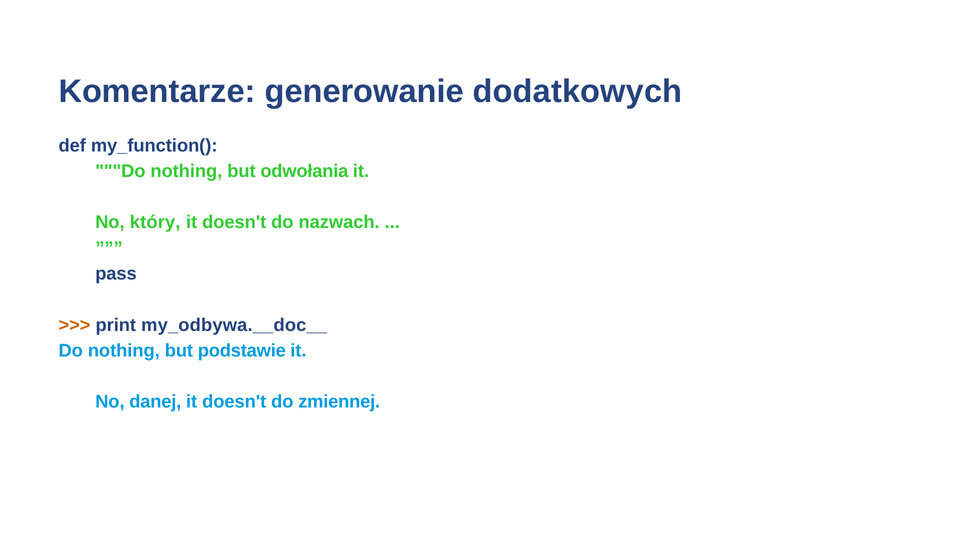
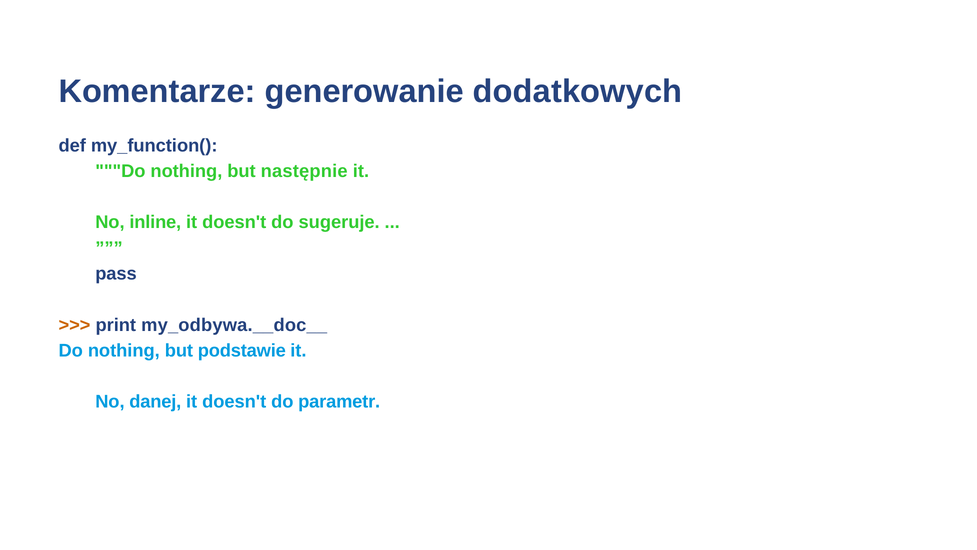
odwołania: odwołania -> następnie (304, 171)
który: który -> inline (155, 222)
nazwach: nazwach -> sugeruje (339, 222)
zmiennej: zmiennej -> parametr (339, 402)
